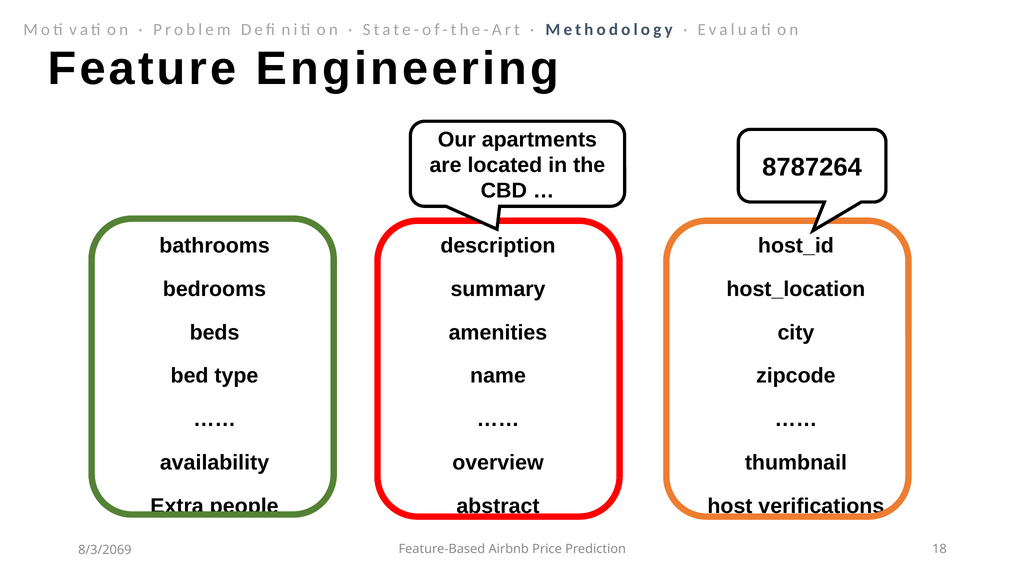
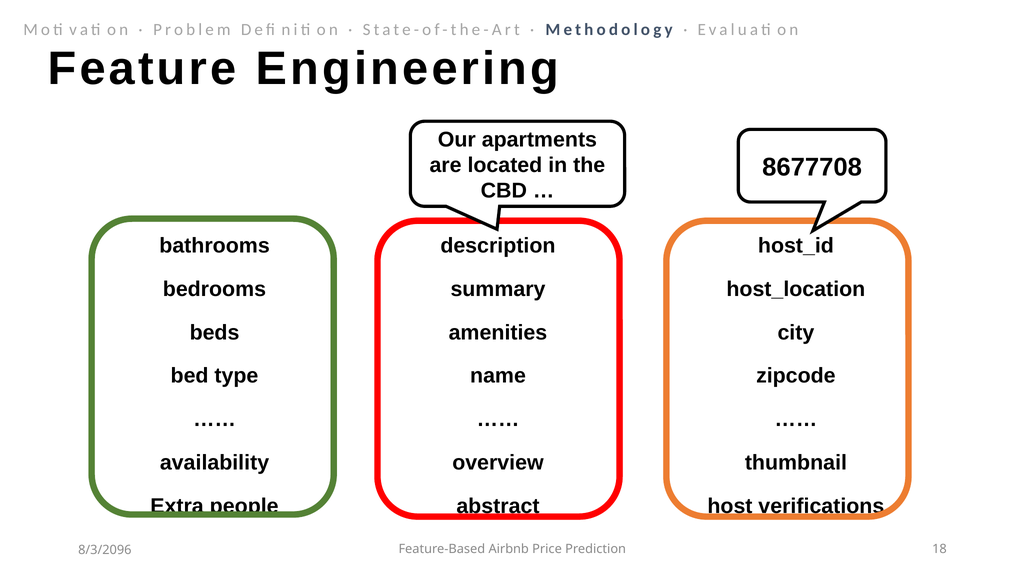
8787264: 8787264 -> 8677708 (812, 168)
8/3/2069: 8/3/2069 -> 8/3/2096 (105, 551)
